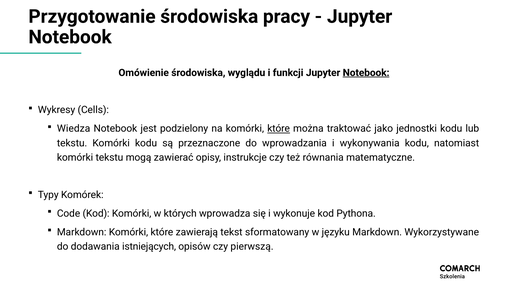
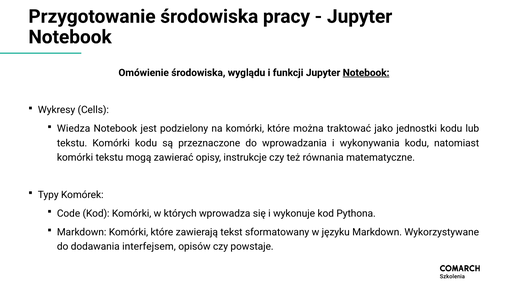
które underline: present -> none (279, 129)
istniejących: istniejących -> interfejsem (149, 247)
pierwszą: pierwszą -> powstaje (252, 247)
